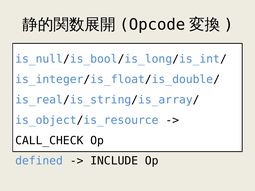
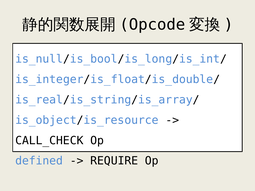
INCLUDE: INCLUDE -> REQUIRE (114, 161)
